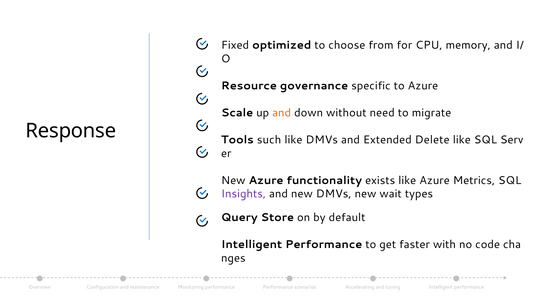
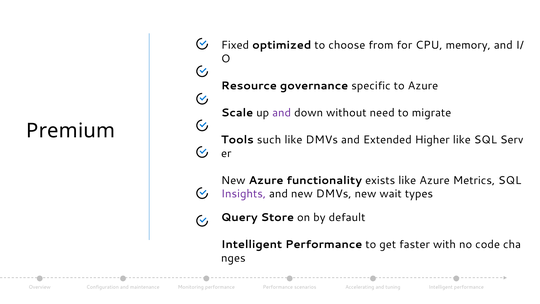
and colour: orange -> purple (282, 113)
Response: Response -> Premium (71, 131)
Delete: Delete -> Higher (432, 140)
